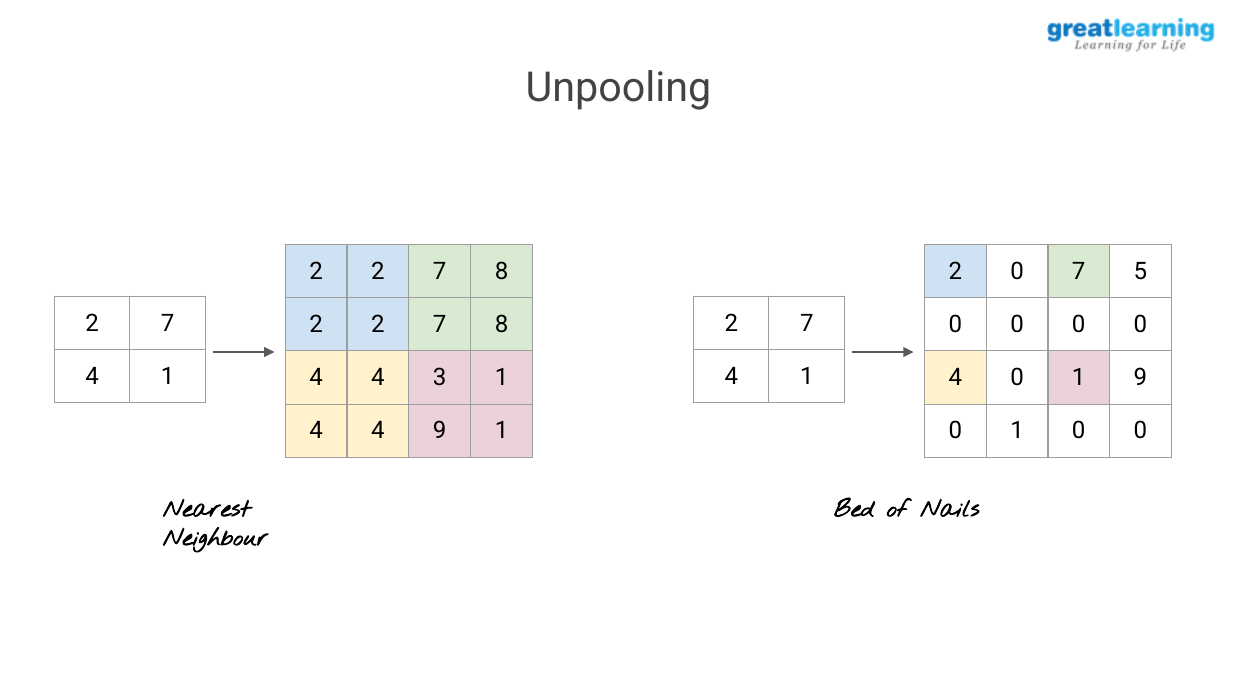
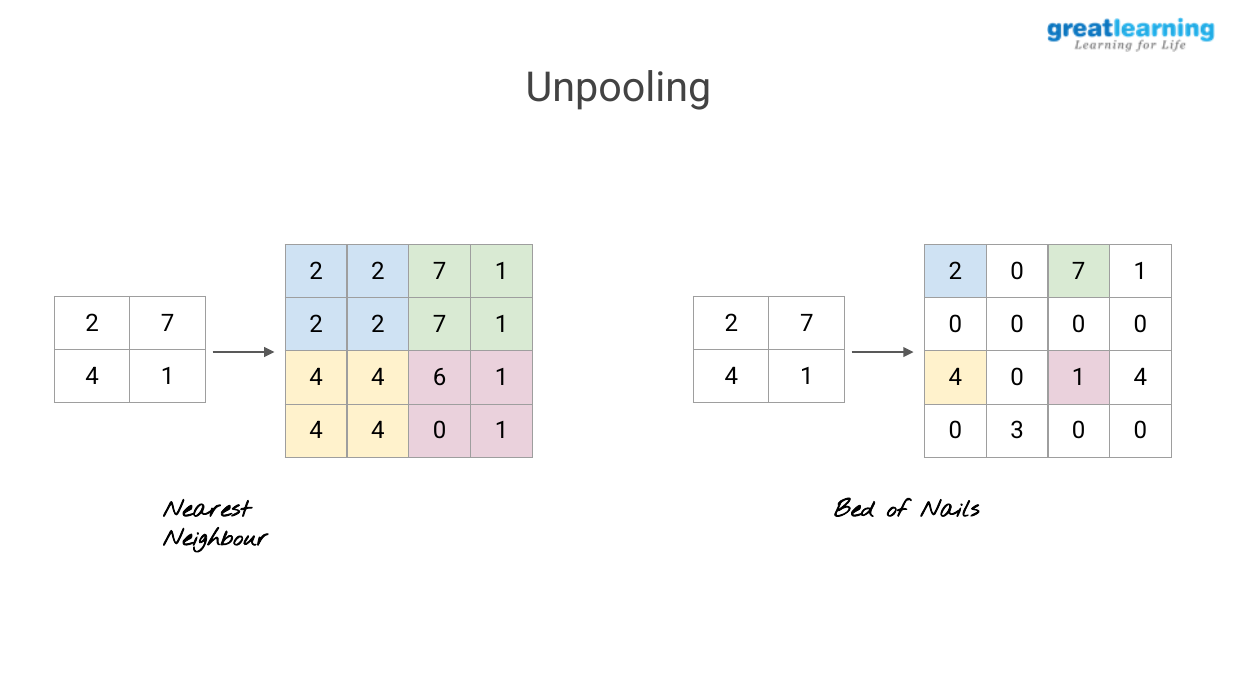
8: 8 -> 1 (502, 271)
0 7 5: 5 -> 1 (1140, 271)
8: 8 -> 1 (502, 325)
3: 3 -> 6 (440, 378)
0 1 9: 9 -> 4 (1140, 378)
4 4 9: 9 -> 0 (440, 431)
1: 1 -> 3 (1017, 431)
